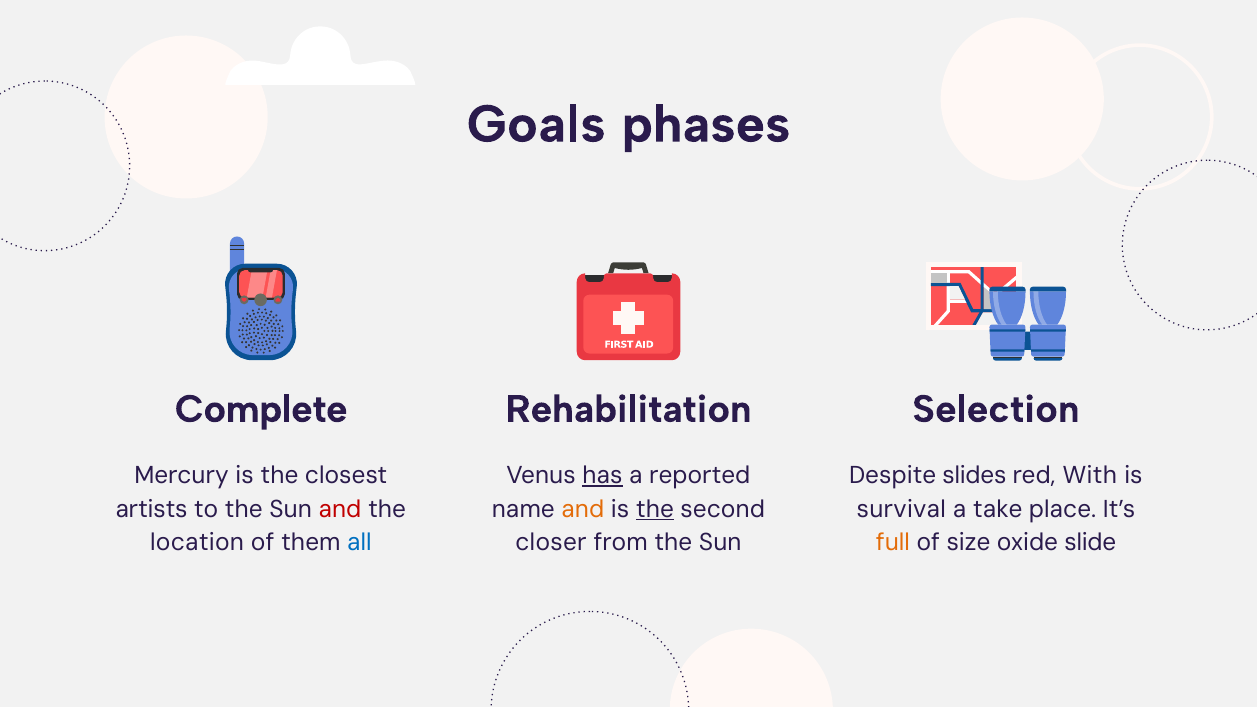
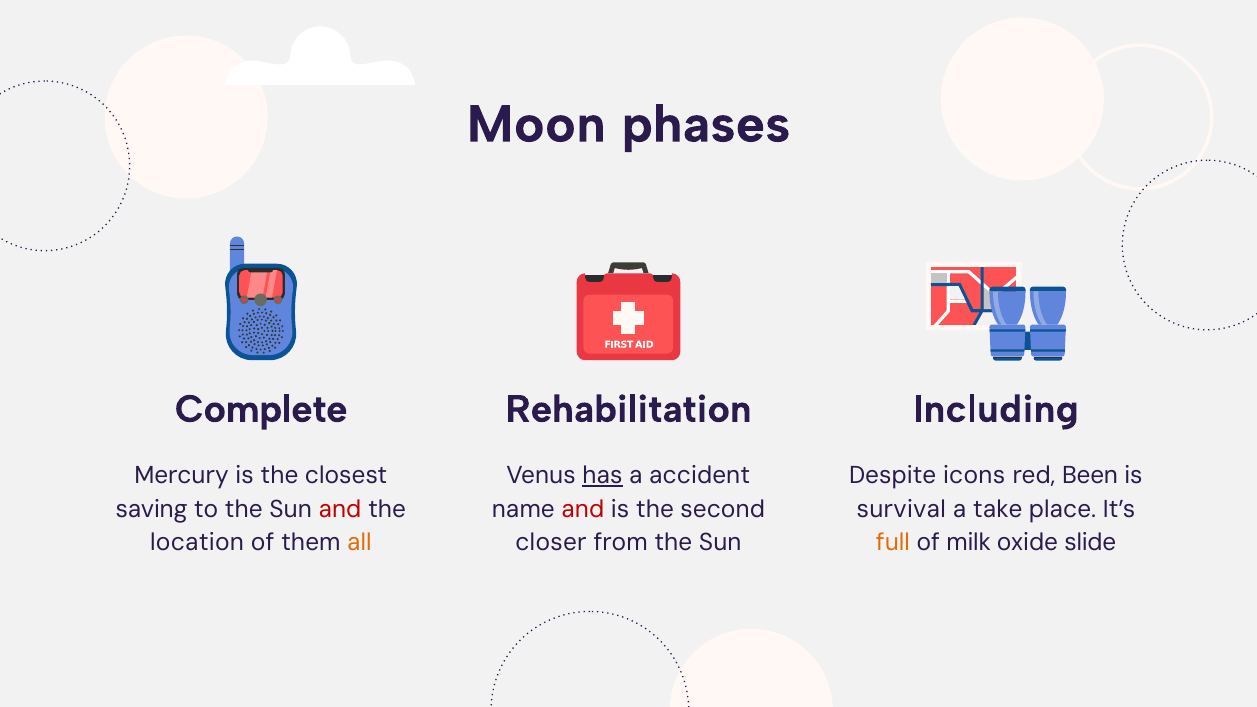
Goals: Goals -> Moon (536, 124)
Selection: Selection -> Including (996, 409)
reported: reported -> accident (700, 476)
slides: slides -> icons (974, 476)
With: With -> Been (1090, 476)
artists: artists -> saving (152, 509)
and colour: orange -> red (583, 509)
the underline: present -> none (655, 509)
all colour: blue -> orange (359, 543)
size: size -> milk (969, 543)
